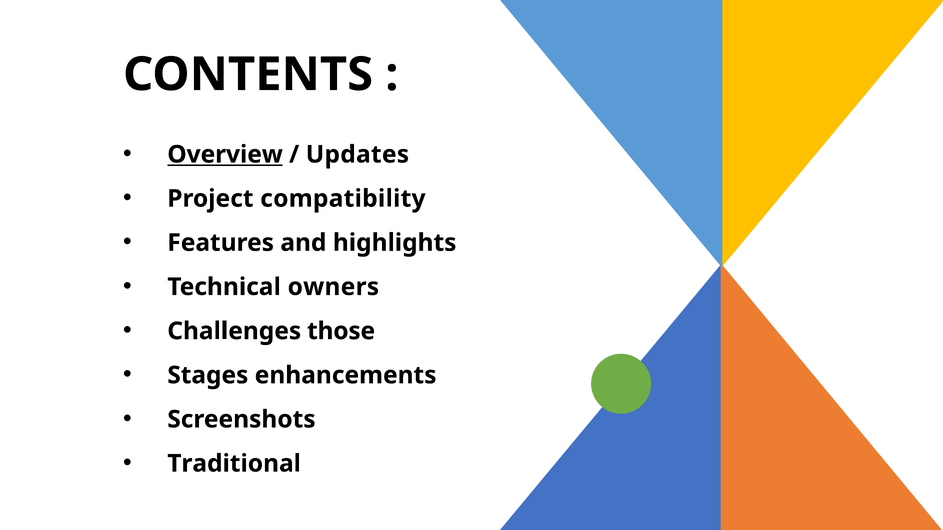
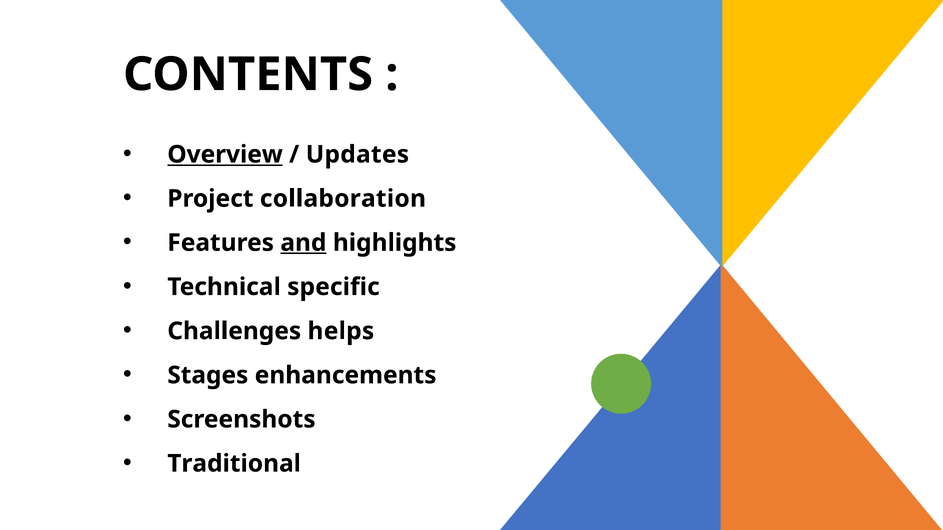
compatibility: compatibility -> collaboration (343, 199)
and underline: none -> present (303, 243)
owners: owners -> specific (333, 287)
those: those -> helps (341, 331)
